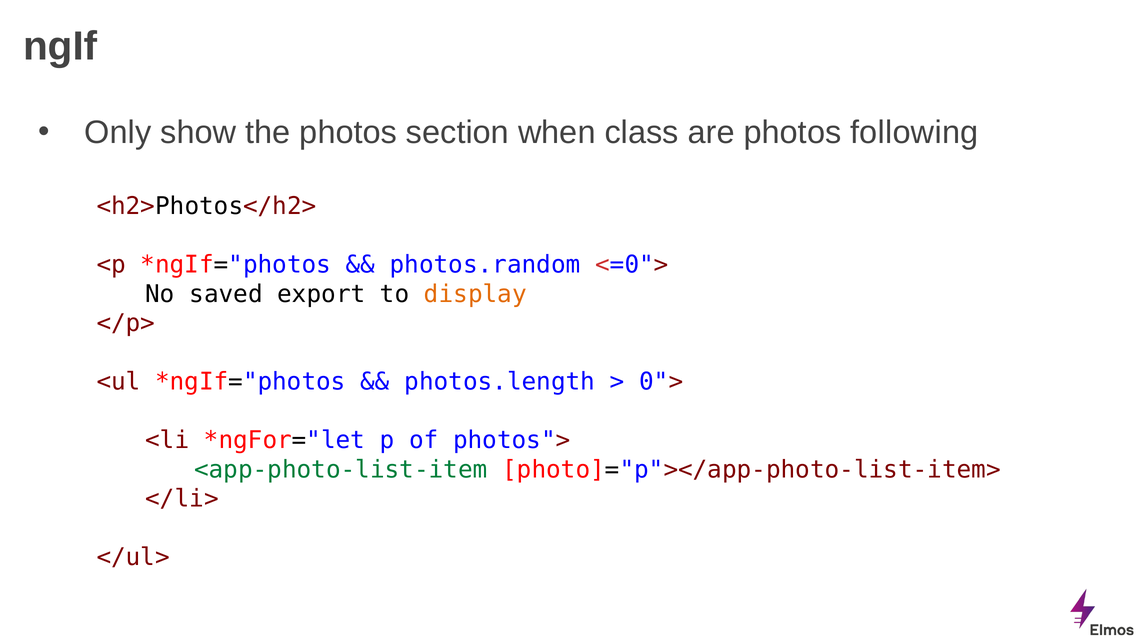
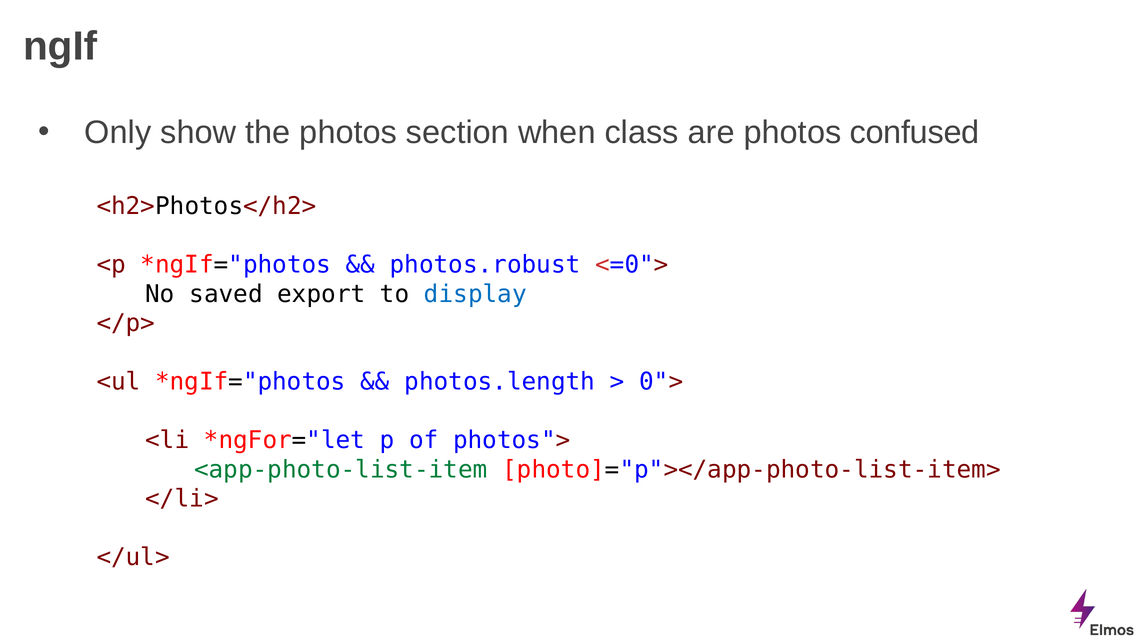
following: following -> confused (915, 133)
photos.random: photos.random -> photos.robust (485, 265)
display colour: orange -> blue (475, 294)
